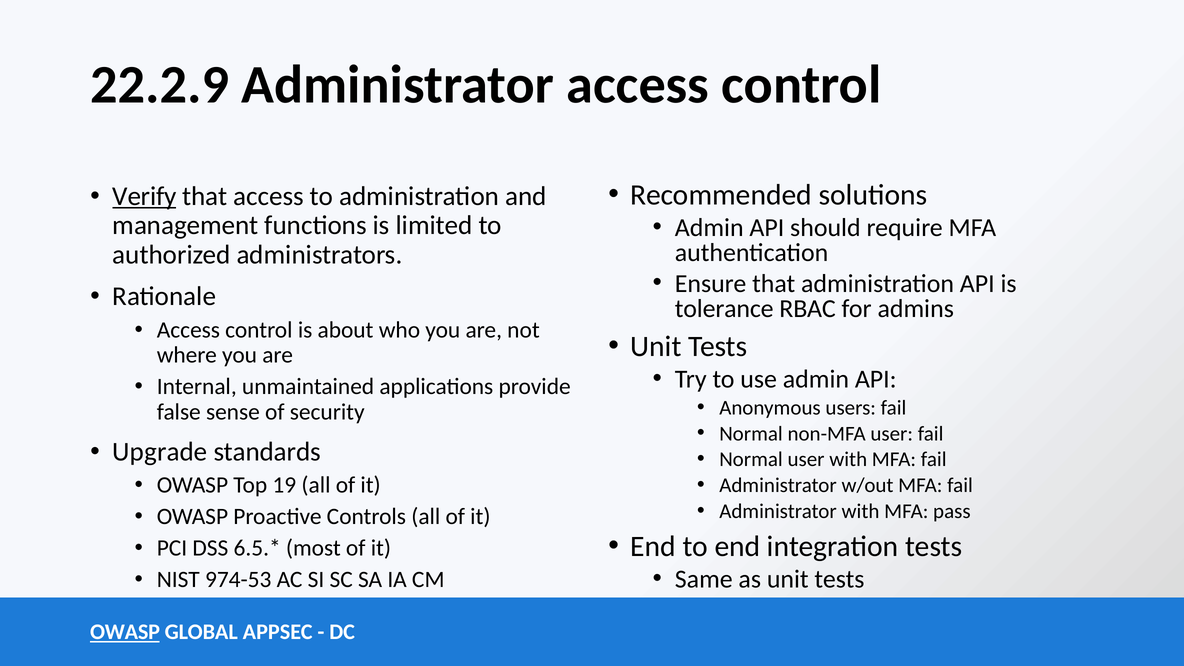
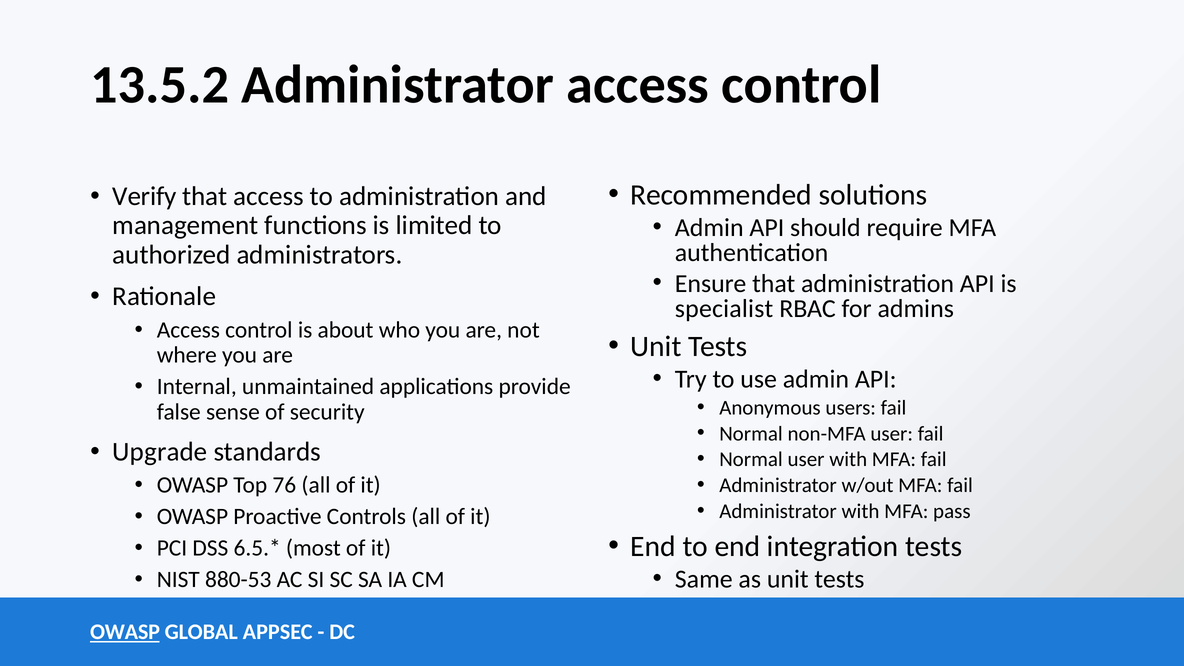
22.2.9: 22.2.9 -> 13.5.2 (160, 85)
Verify underline: present -> none (144, 196)
tolerance: tolerance -> specialist (724, 309)
19: 19 -> 76 (284, 485)
974-53: 974-53 -> 880-53 (238, 579)
